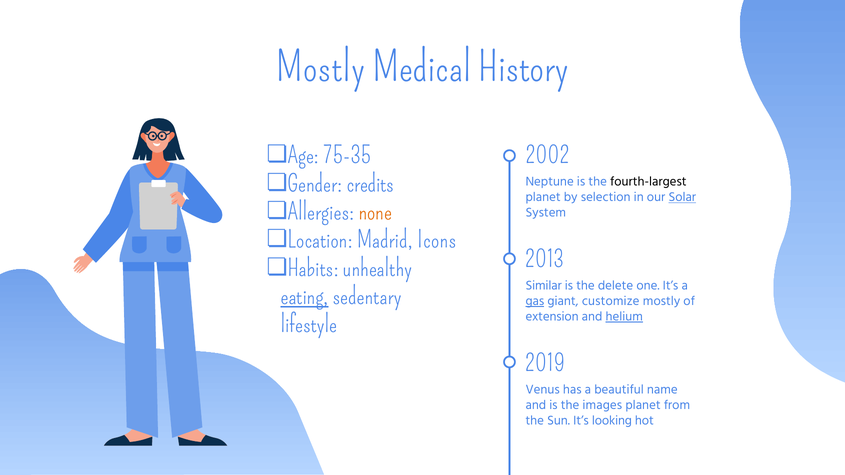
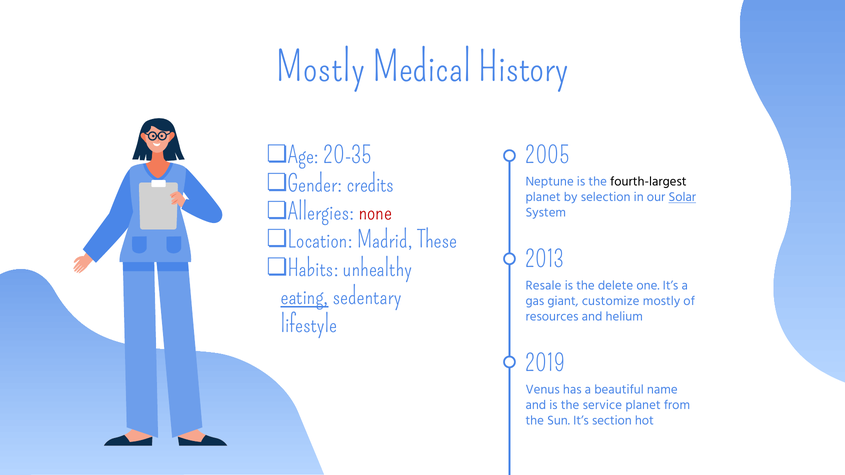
75-35: 75-35 -> 20-35 (348, 156)
2002: 2002 -> 2005 (548, 156)
none colour: orange -> red (375, 212)
Icons: Icons -> These (437, 240)
Similar: Similar -> Resale (543, 286)
gas underline: present -> none (535, 301)
extension: extension -> resources (552, 317)
helium underline: present -> none (624, 317)
images: images -> service (602, 405)
looking: looking -> section (612, 421)
